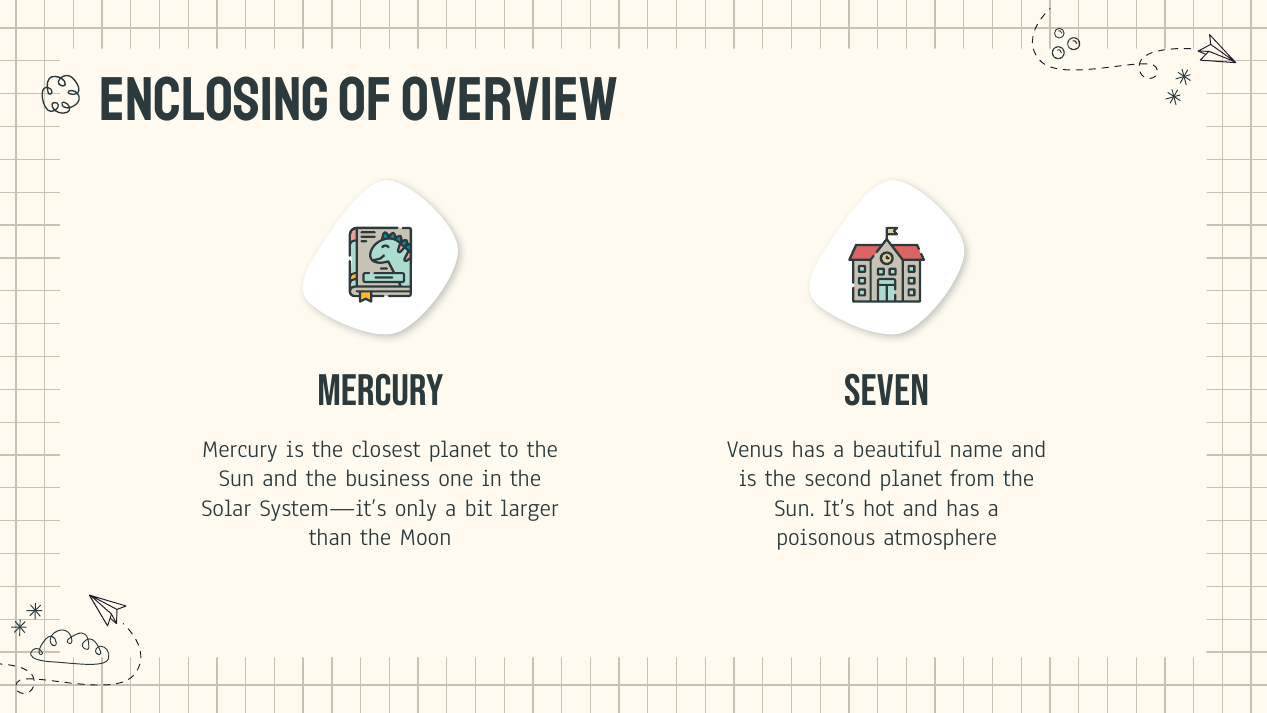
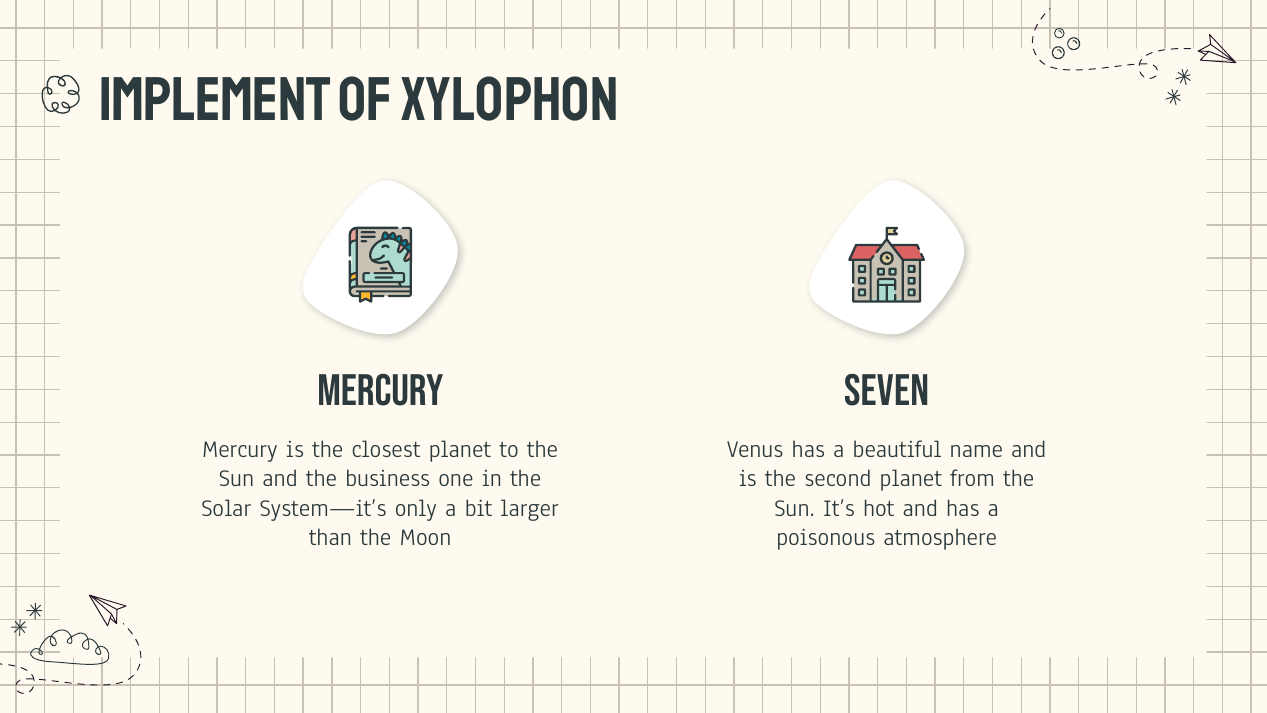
ENCLOSING: ENCLOSING -> IMPLEMENT (215, 100)
OVERVIEW: OVERVIEW -> XYLOPHON (510, 100)
